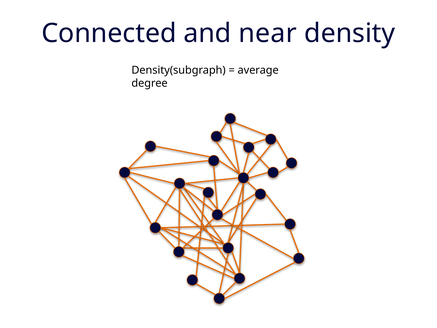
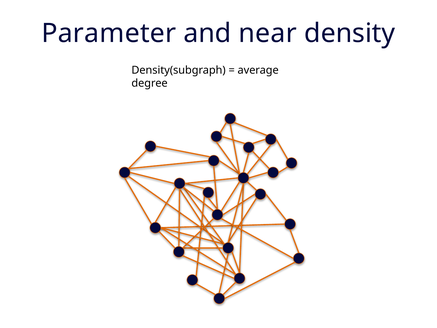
Connected: Connected -> Parameter (109, 33)
